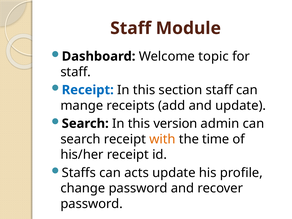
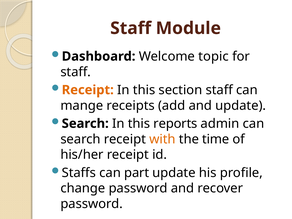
Receipt colour: blue -> orange (88, 90)
version: version -> reports (175, 124)
acts: acts -> part (137, 173)
